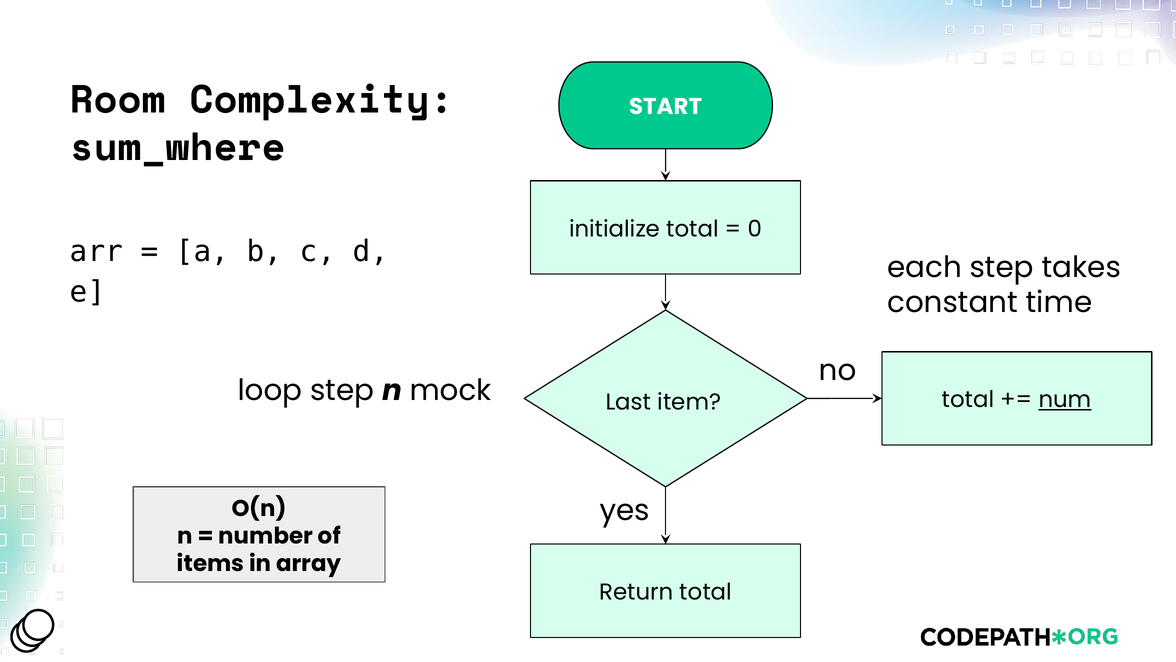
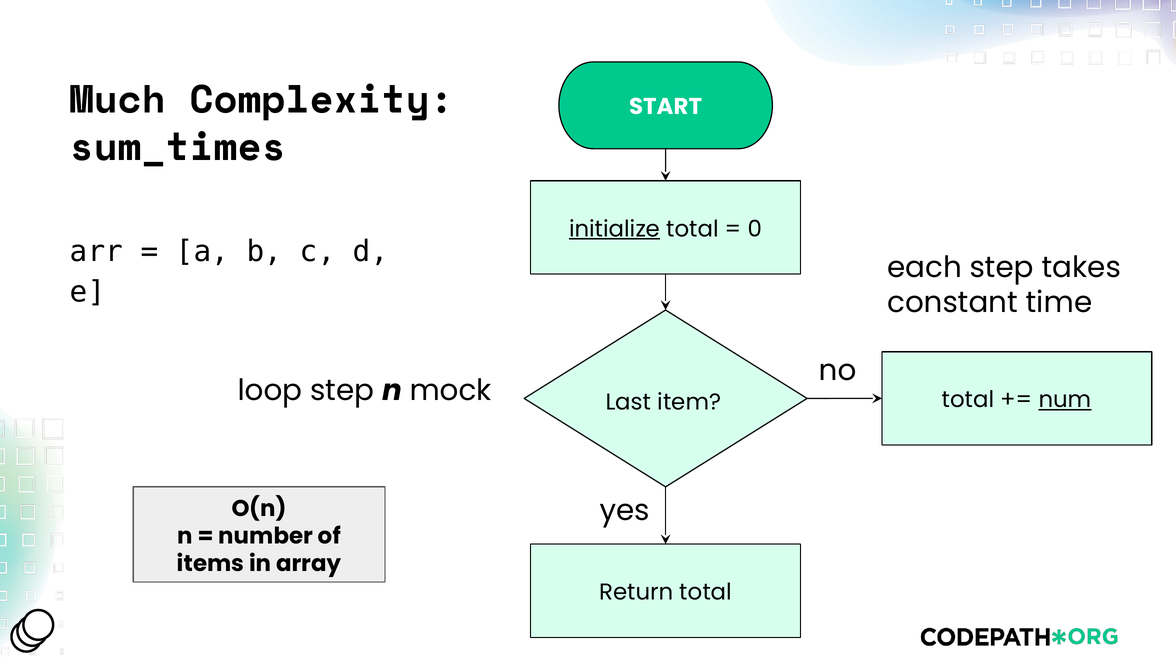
Room: Room -> Much (118, 100)
sum_where: sum_where -> sum_times (178, 147)
initialize underline: none -> present (615, 229)
